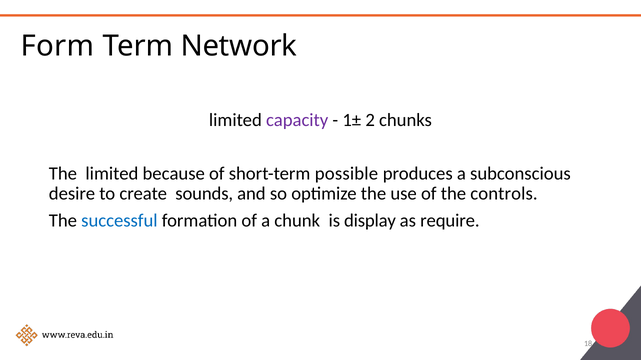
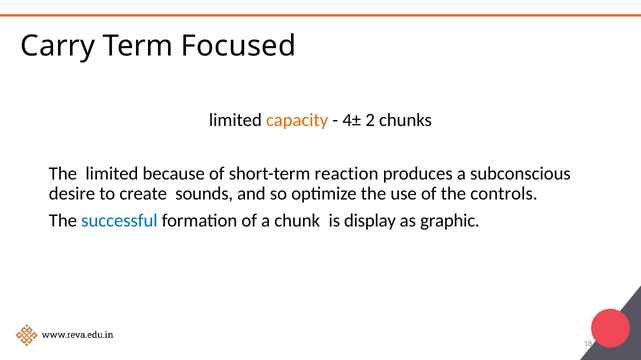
Form: Form -> Carry (58, 46)
Network: Network -> Focused (239, 46)
capacity colour: purple -> orange (297, 120)
1±: 1± -> 4± (352, 120)
possible: possible -> reaction (347, 174)
require: require -> graphic (450, 221)
